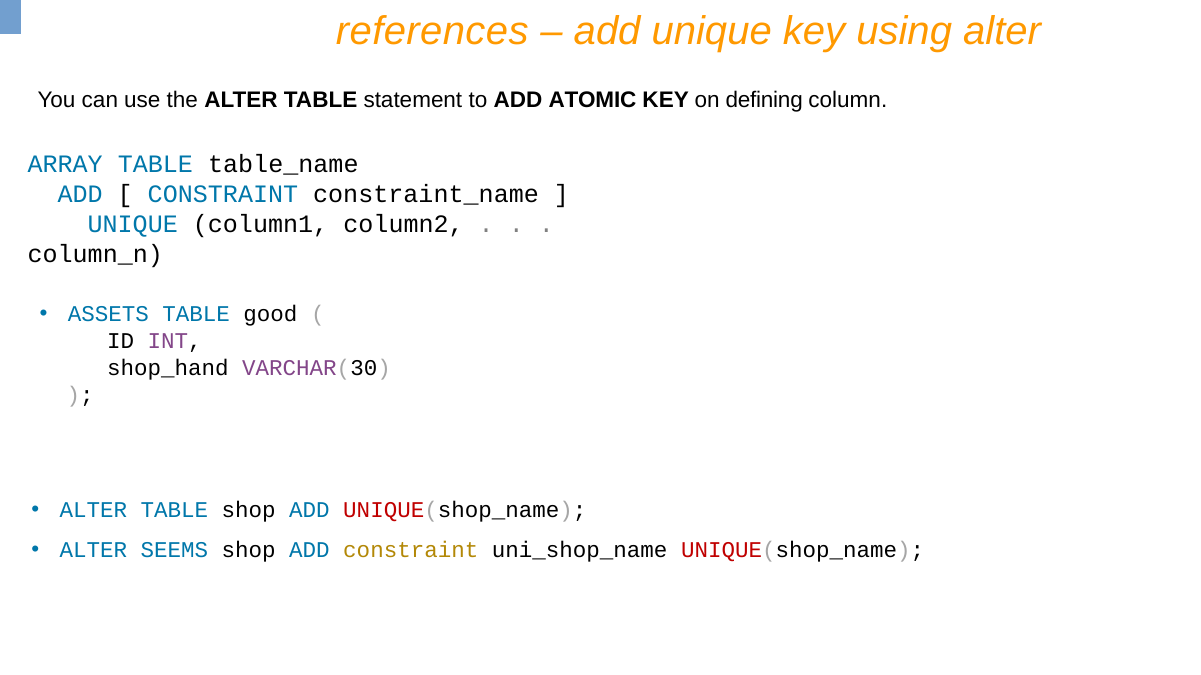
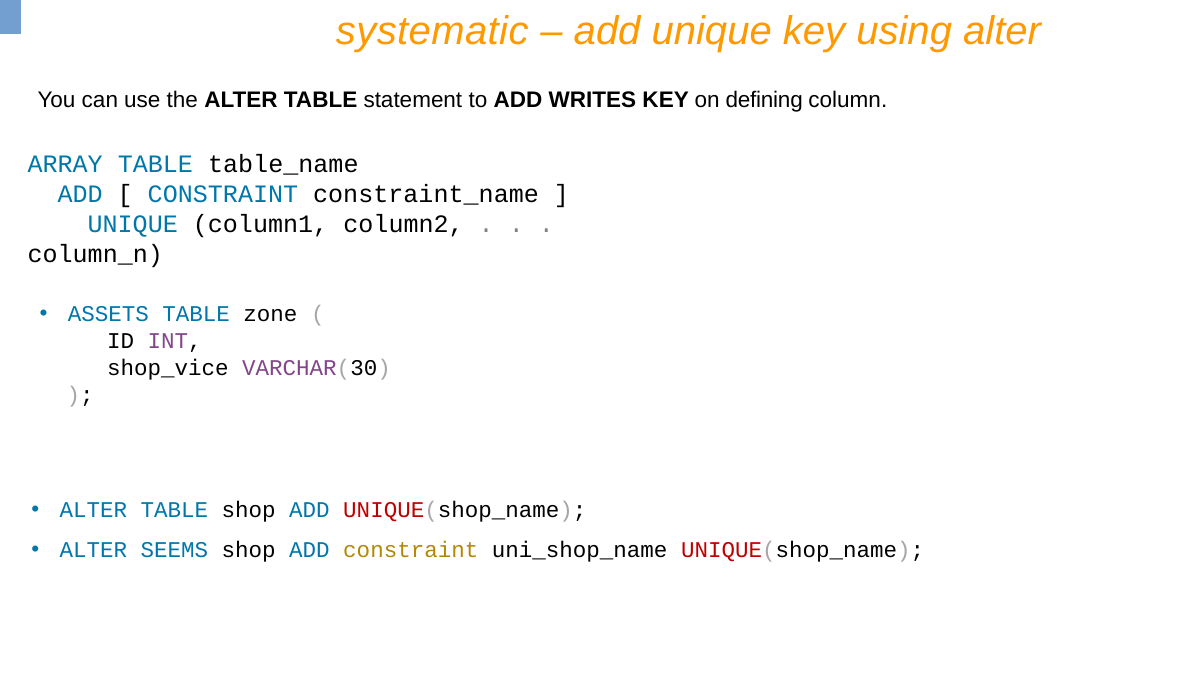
references: references -> systematic (432, 31)
ATOMIC: ATOMIC -> WRITES (592, 100)
good: good -> zone (270, 315)
shop_hand: shop_hand -> shop_vice (168, 369)
